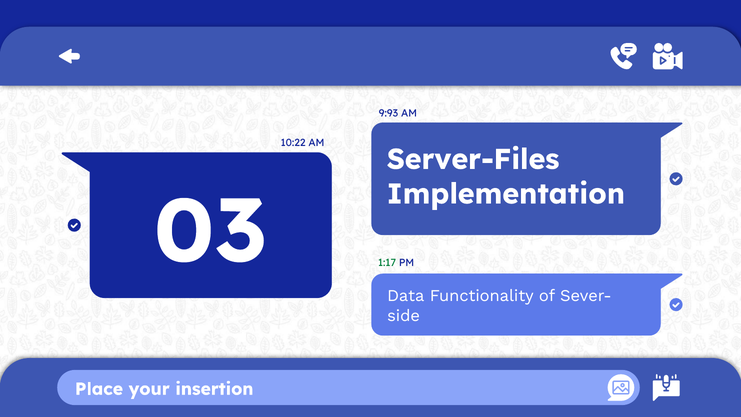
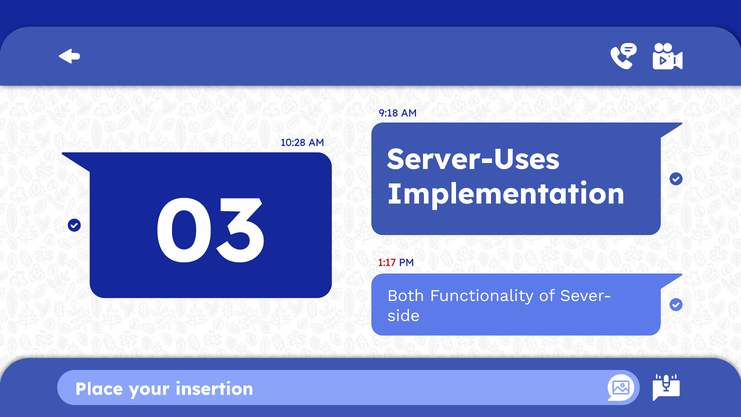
9:93: 9:93 -> 9:18 (388, 113)
10:22: 10:22 -> 10:28 (293, 143)
Server-Files: Server-Files -> Server-Uses (473, 159)
1:17 colour: green -> red (387, 263)
Data: Data -> Both (406, 296)
